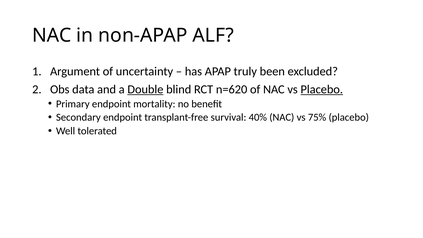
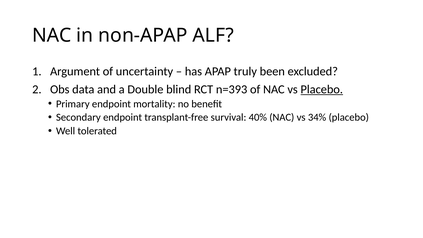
Double underline: present -> none (145, 89)
n=620: n=620 -> n=393 (232, 89)
75%: 75% -> 34% (317, 117)
